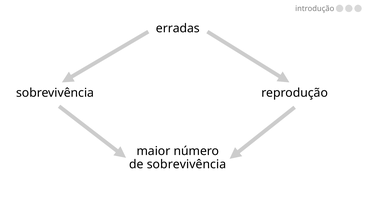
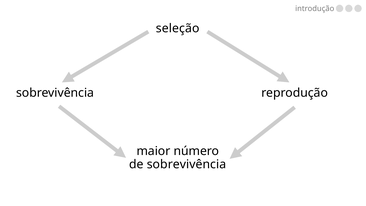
erradas: erradas -> seleção (178, 28)
